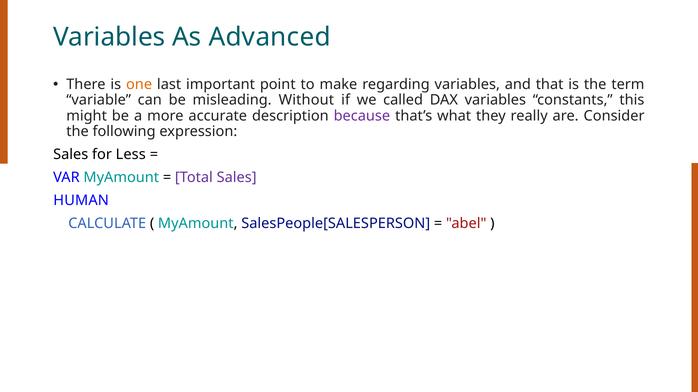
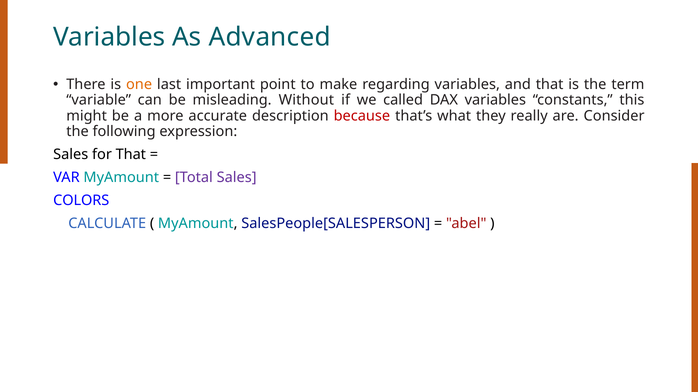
because colour: purple -> red (362, 116)
for Less: Less -> That (131, 155)
HUMAN: HUMAN -> COLORS (81, 201)
